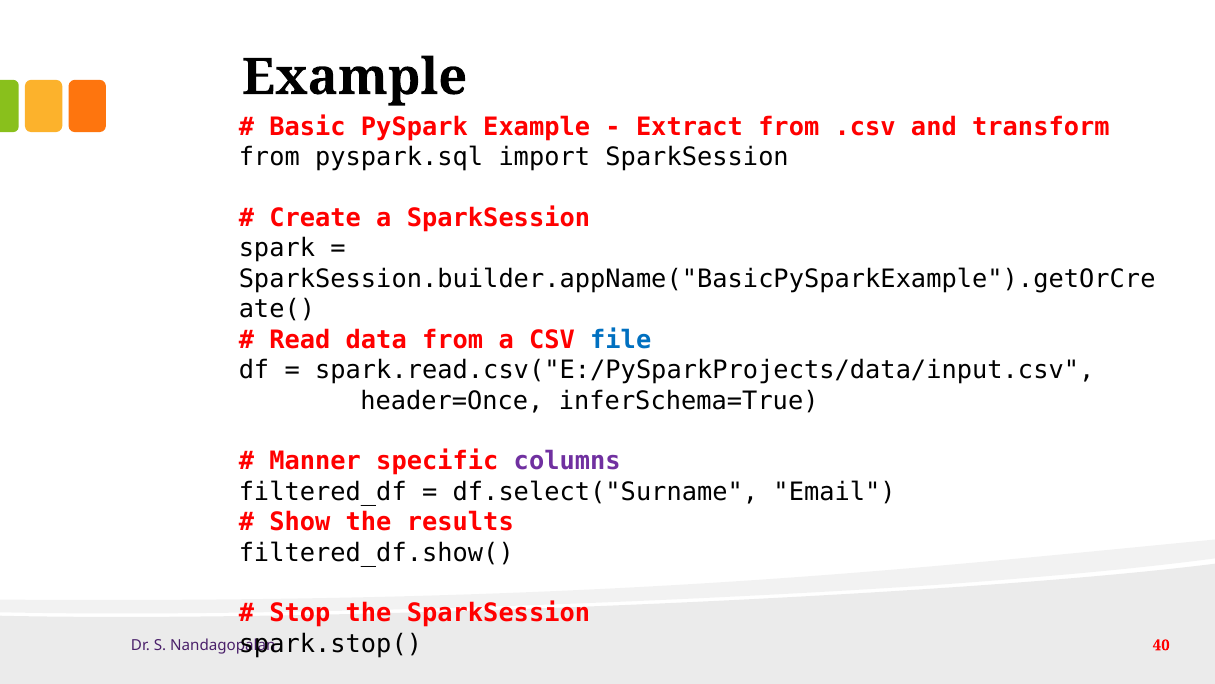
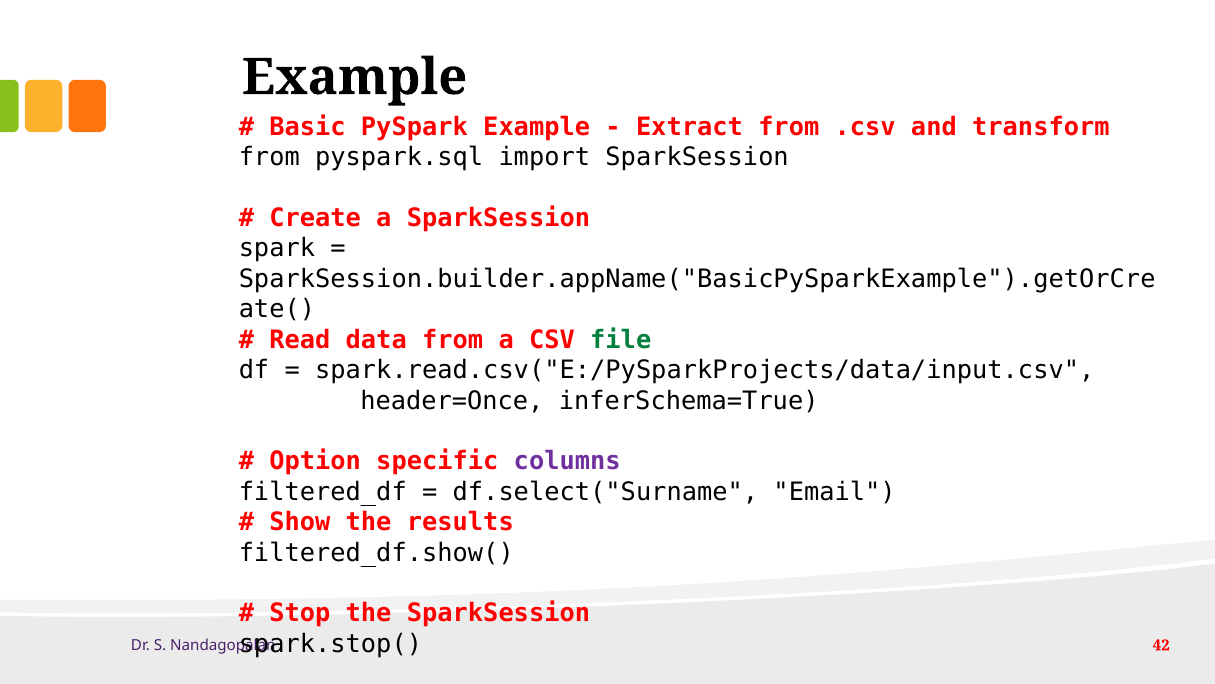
file colour: blue -> green (621, 340)
Manner: Manner -> Option (315, 461)
40: 40 -> 42 (1161, 645)
